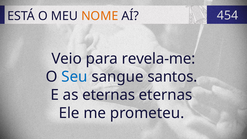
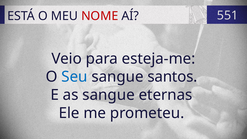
NOME colour: orange -> red (100, 16)
454: 454 -> 551 (228, 15)
revela-me: revela-me -> esteja-me (159, 59)
as eternas: eternas -> sangue (109, 95)
